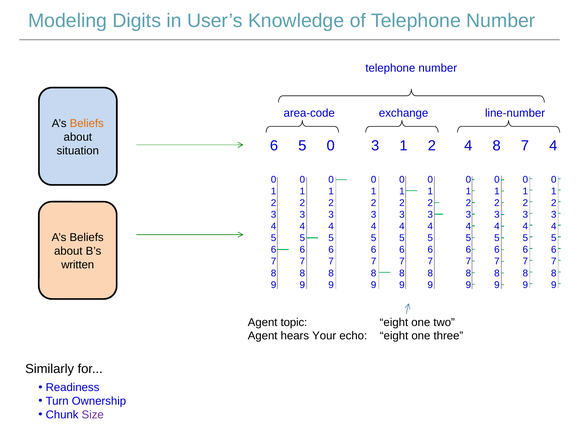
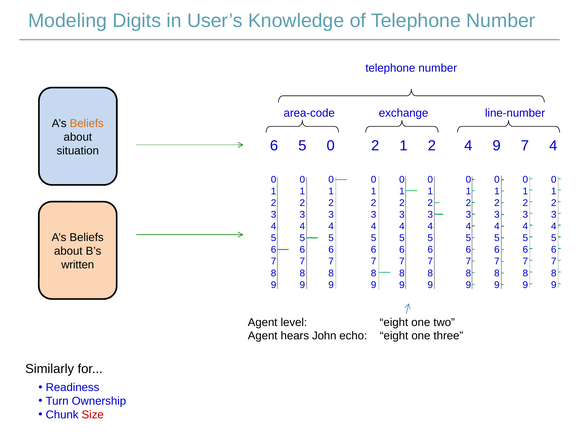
0 3: 3 -> 2 (375, 146)
4 8: 8 -> 9 (497, 146)
topic: topic -> level (294, 322)
Your: Your -> John (324, 336)
Size colour: purple -> red (93, 415)
